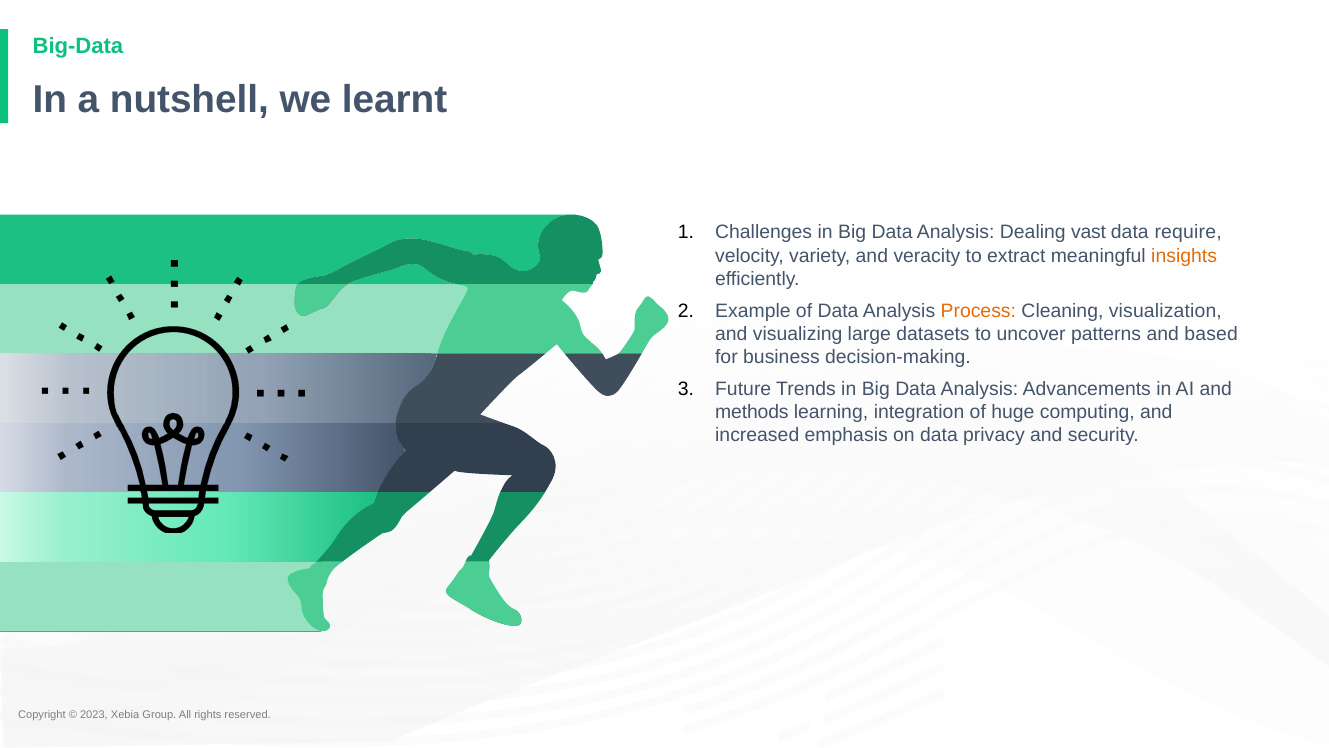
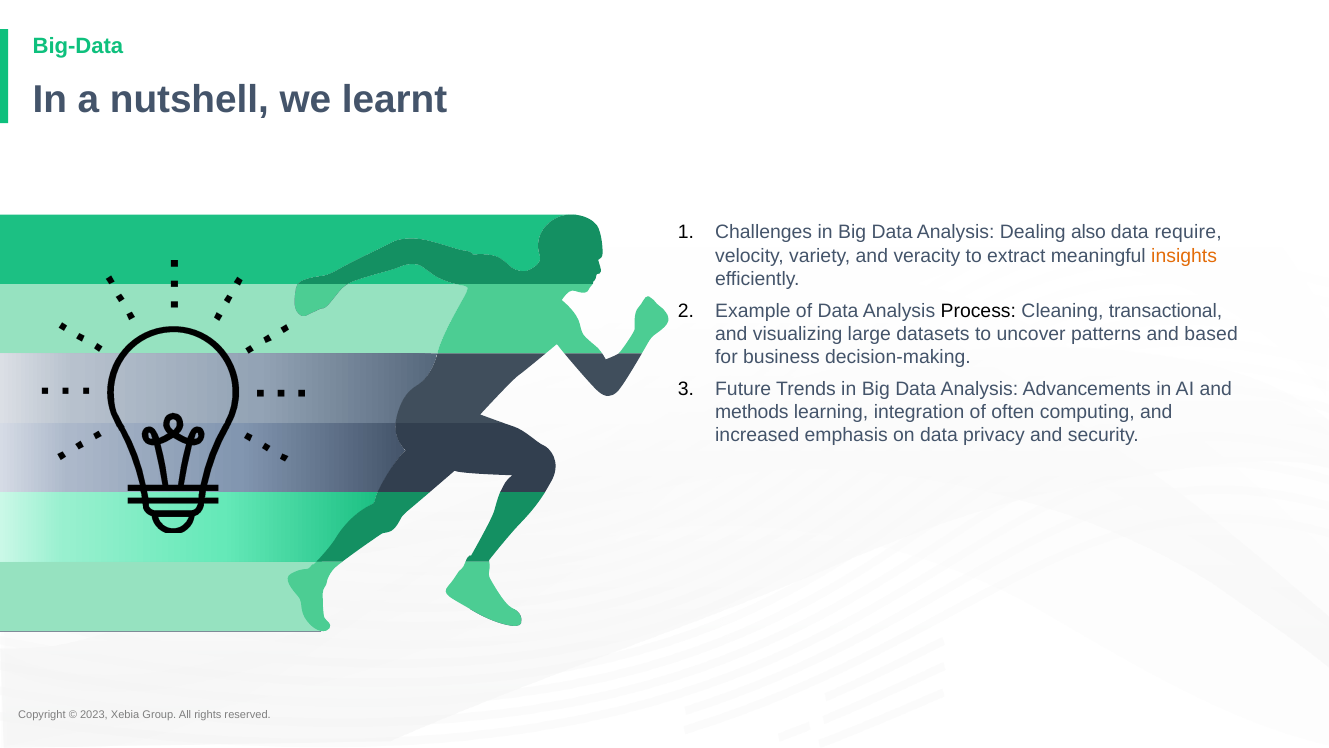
vast: vast -> also (1088, 232)
Process colour: orange -> black (978, 311)
visualization: visualization -> transactional (1165, 311)
huge: huge -> often (1013, 412)
